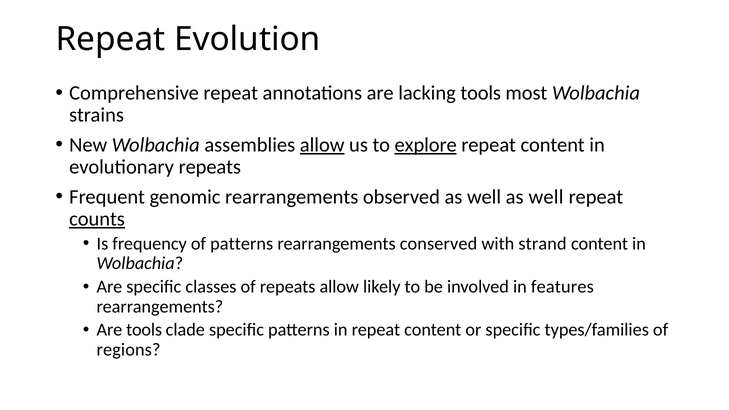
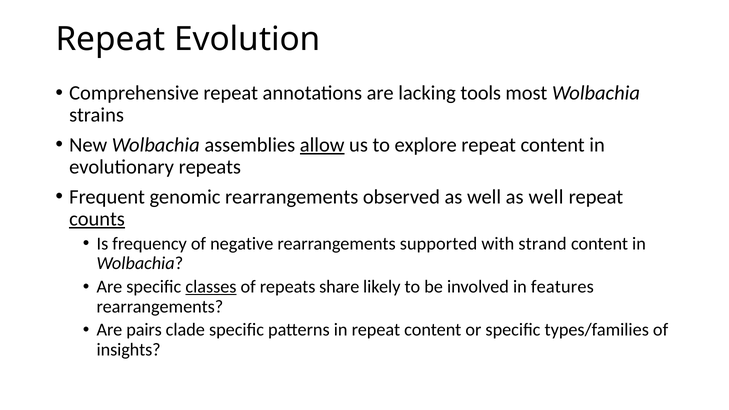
explore underline: present -> none (426, 145)
of patterns: patterns -> negative (242, 244)
conserved: conserved -> supported (439, 244)
classes underline: none -> present (211, 287)
repeats allow: allow -> share (339, 287)
Are tools: tools -> pairs (144, 330)
regions: regions -> insights (129, 350)
